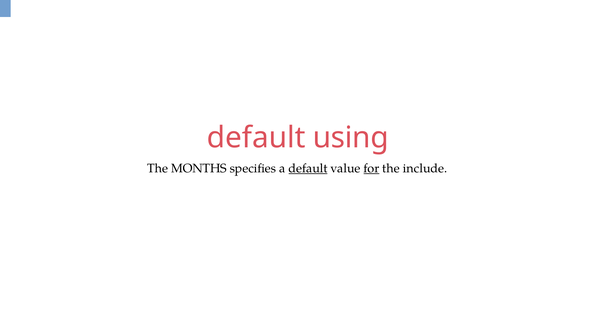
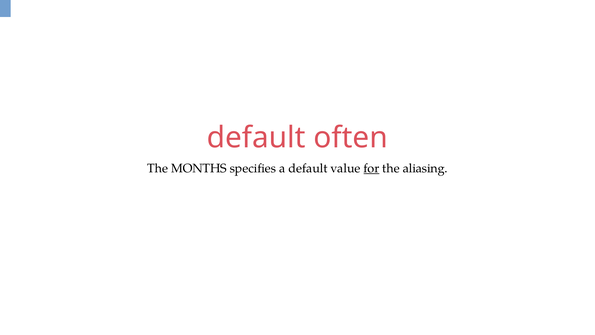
using: using -> often (351, 137)
default underline: present -> none (308, 168)
include: include -> aliasing (425, 168)
